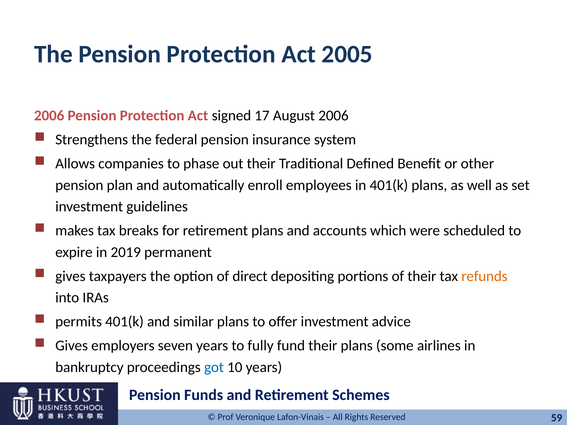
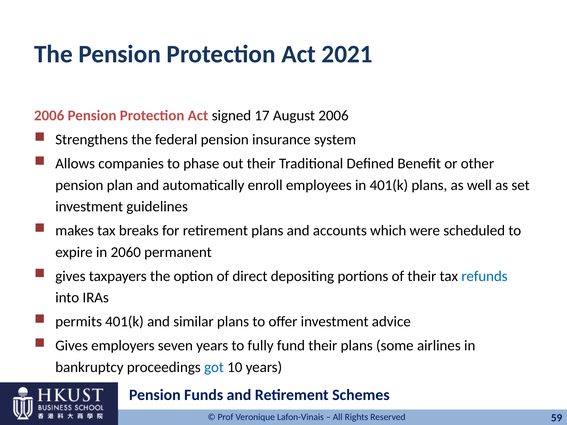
2005: 2005 -> 2021 (347, 54)
2019: 2019 -> 2060 (126, 252)
refunds colour: orange -> blue (484, 276)
